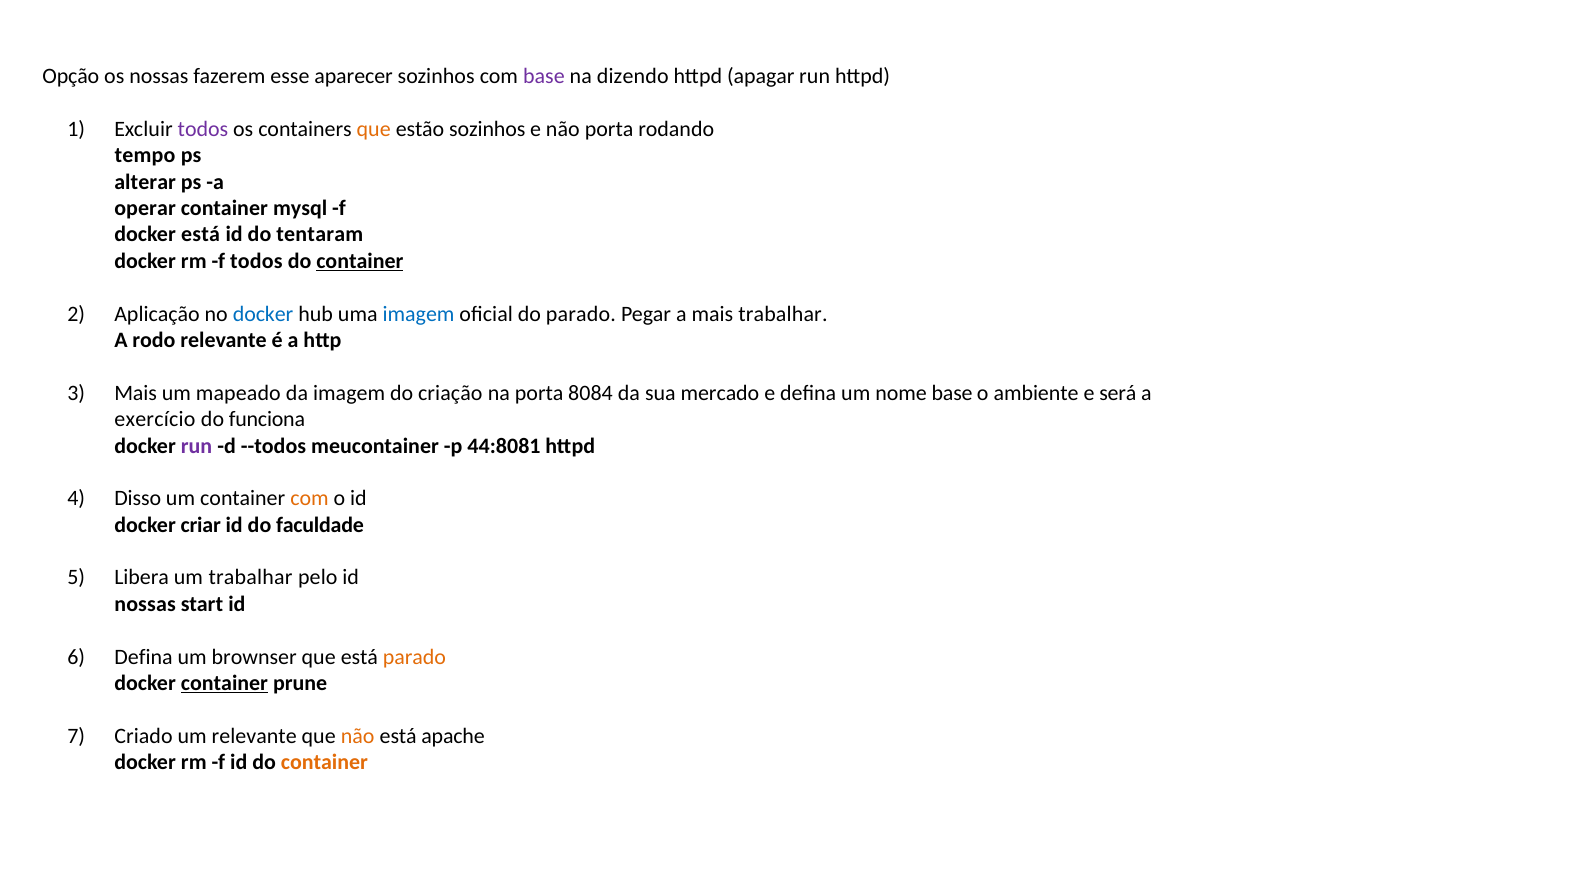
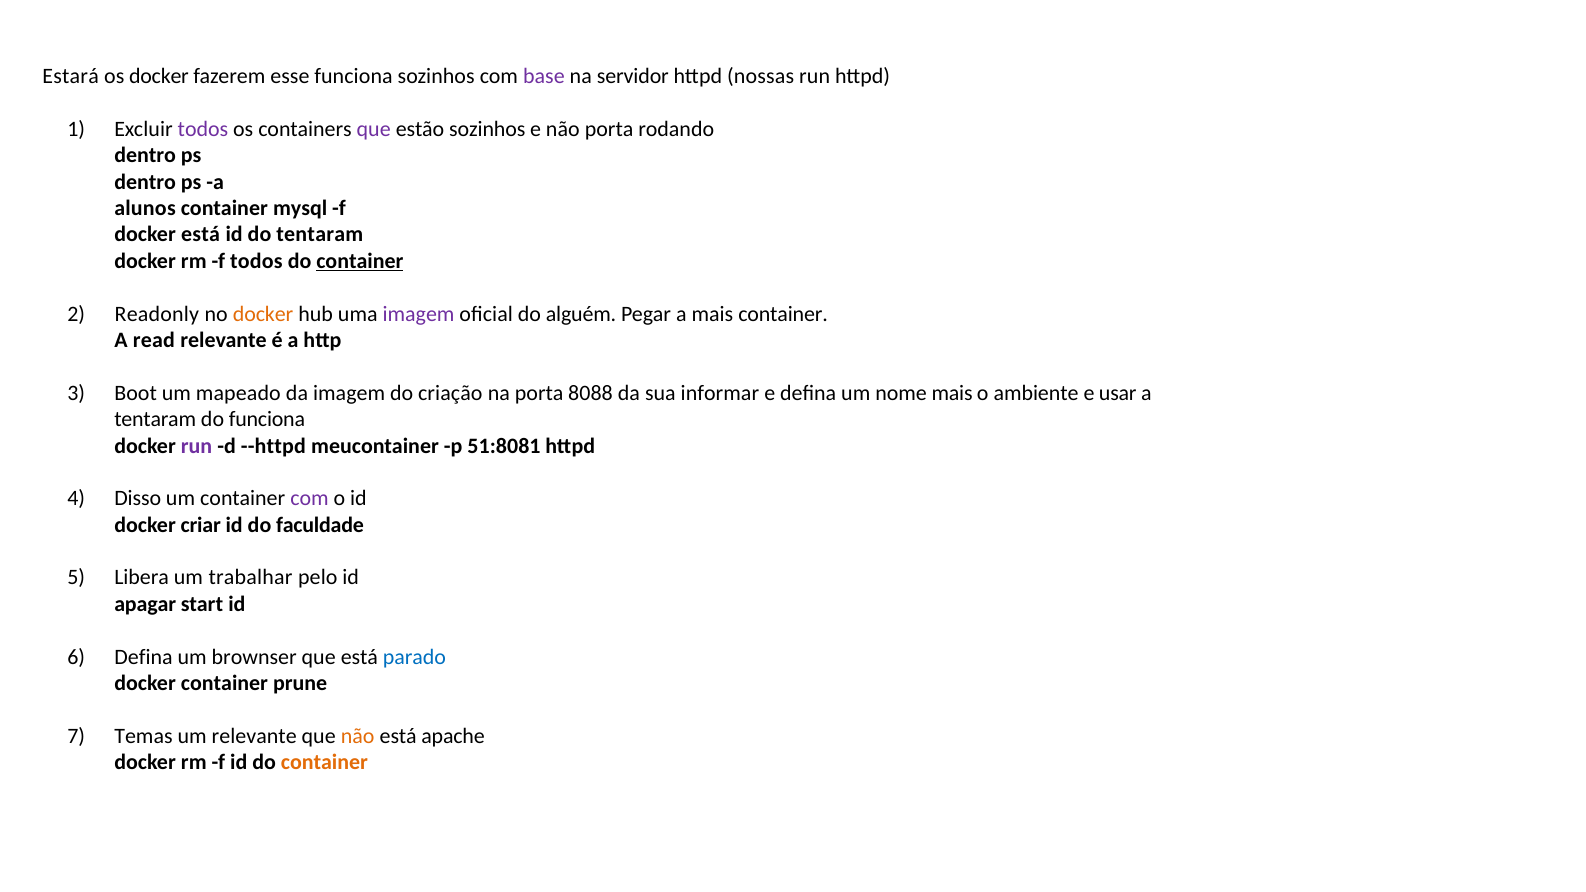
Opção: Opção -> Estará (71, 76)
os nossas: nossas -> docker (159, 76)
esse aparecer: aparecer -> funciona (353, 76)
dizendo: dizendo -> servidor (633, 76)
apagar: apagar -> nossas (761, 76)
que colour: orange -> purple (374, 129)
tempo: tempo -> dentro (145, 156)
alterar: alterar -> dentro (145, 182)
operar: operar -> alunos (145, 208)
Aplicação: Aplicação -> Readonly (157, 314)
docker colour: blue -> orange (263, 314)
imagem colour: blue -> purple (419, 314)
do parado: parado -> alguém (581, 314)
mais trabalhar: trabalhar -> container (783, 314)
rodo: rodo -> read (154, 340)
Mais: Mais -> Boot (136, 393)
8084: 8084 -> 8088 (590, 393)
mercado: mercado -> informar (720, 393)
nome base: base -> mais (952, 393)
será: será -> usar (1118, 393)
exercício: exercício -> tentaram (155, 419)
--todos: --todos -> --httpd (273, 446)
44:8081: 44:8081 -> 51:8081 (504, 446)
com colour: orange -> purple (309, 499)
nossas: nossas -> apagar (145, 604)
parado colour: orange -> blue (414, 657)
container underline: present -> none (224, 683)
Criado: Criado -> Temas (143, 736)
